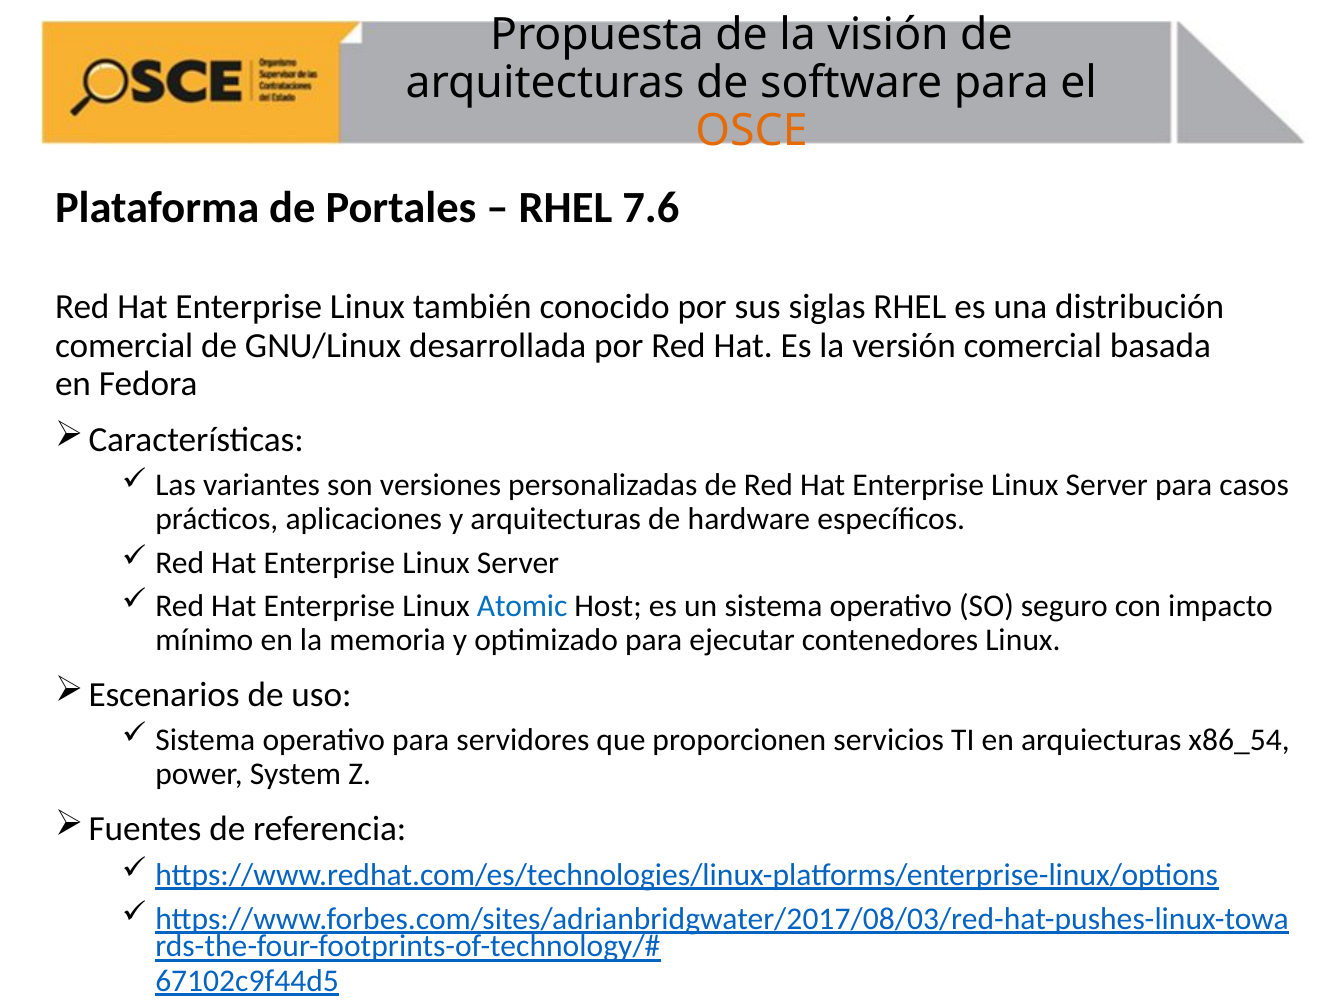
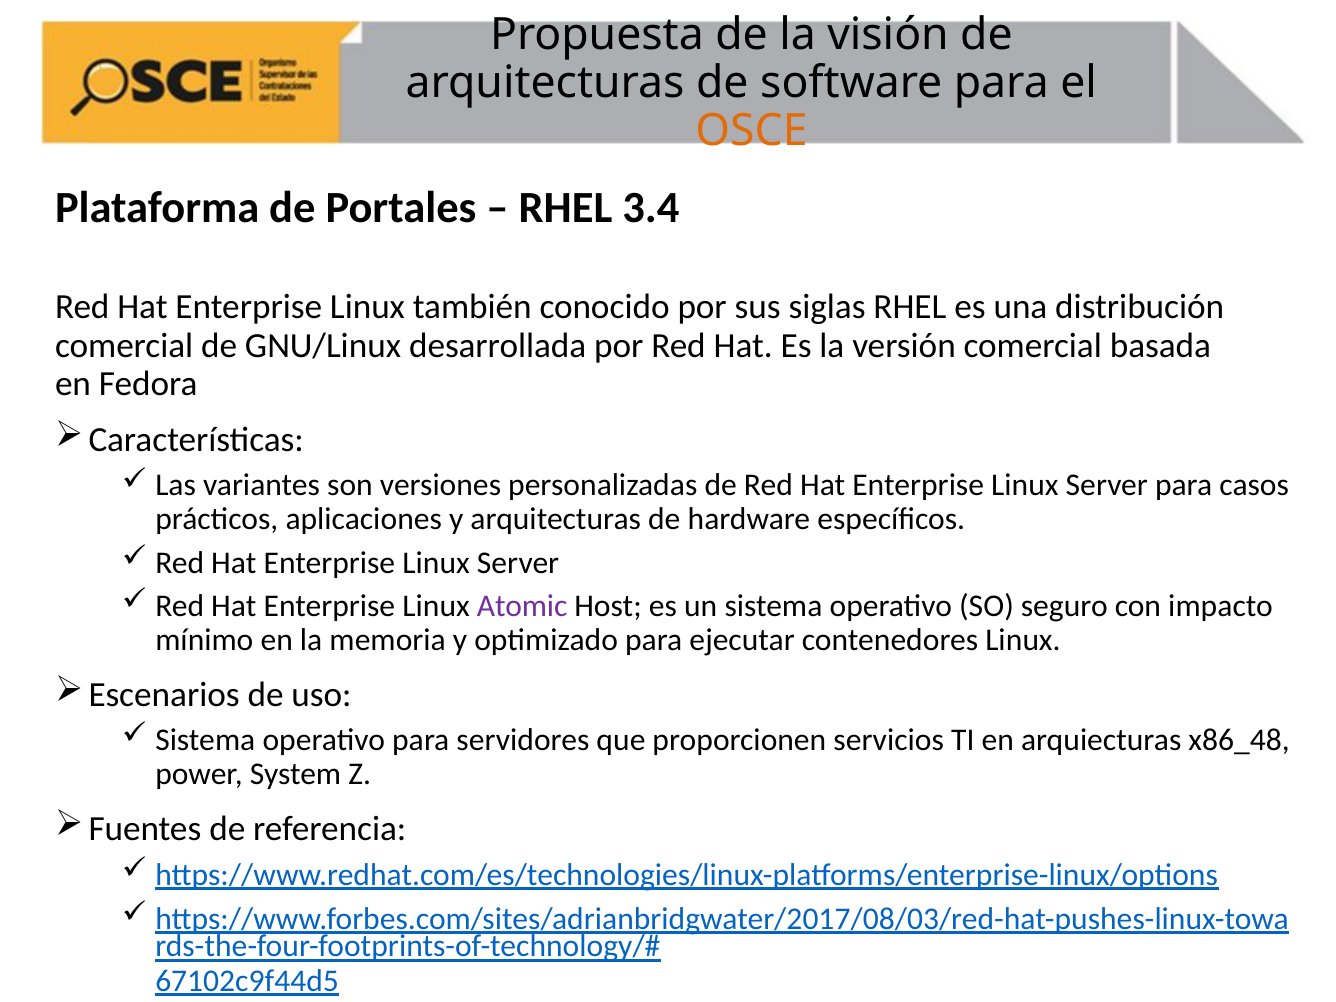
7.6: 7.6 -> 3.4 (651, 208)
Atomic colour: blue -> purple (522, 606)
x86_54: x86_54 -> x86_48 (1239, 740)
